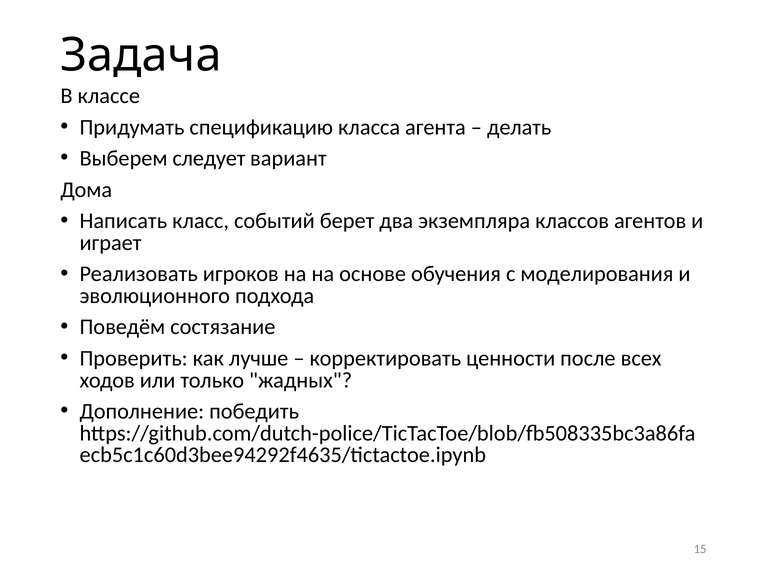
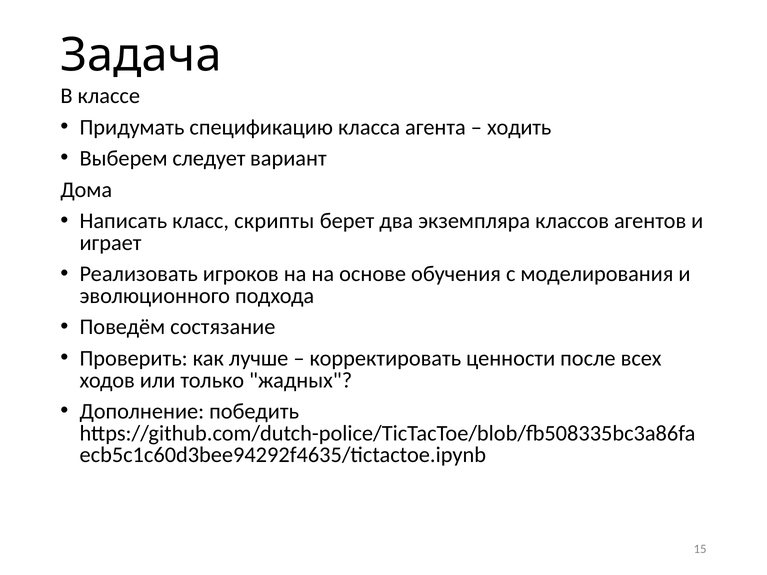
делать: делать -> ходить (519, 127)
событий: событий -> скрипты (274, 221)
